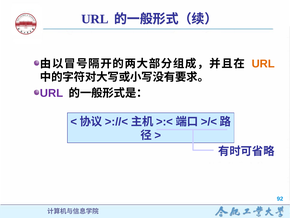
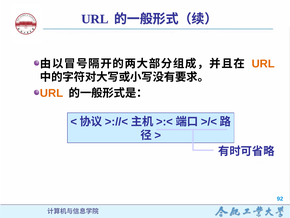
URL colour: purple -> orange (52, 93)
